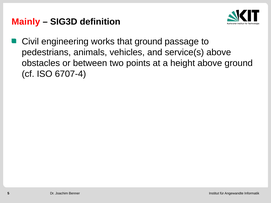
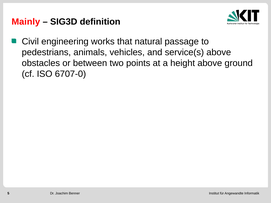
that ground: ground -> natural (148, 42)
6707-4: 6707-4 -> 6707-0 (70, 74)
